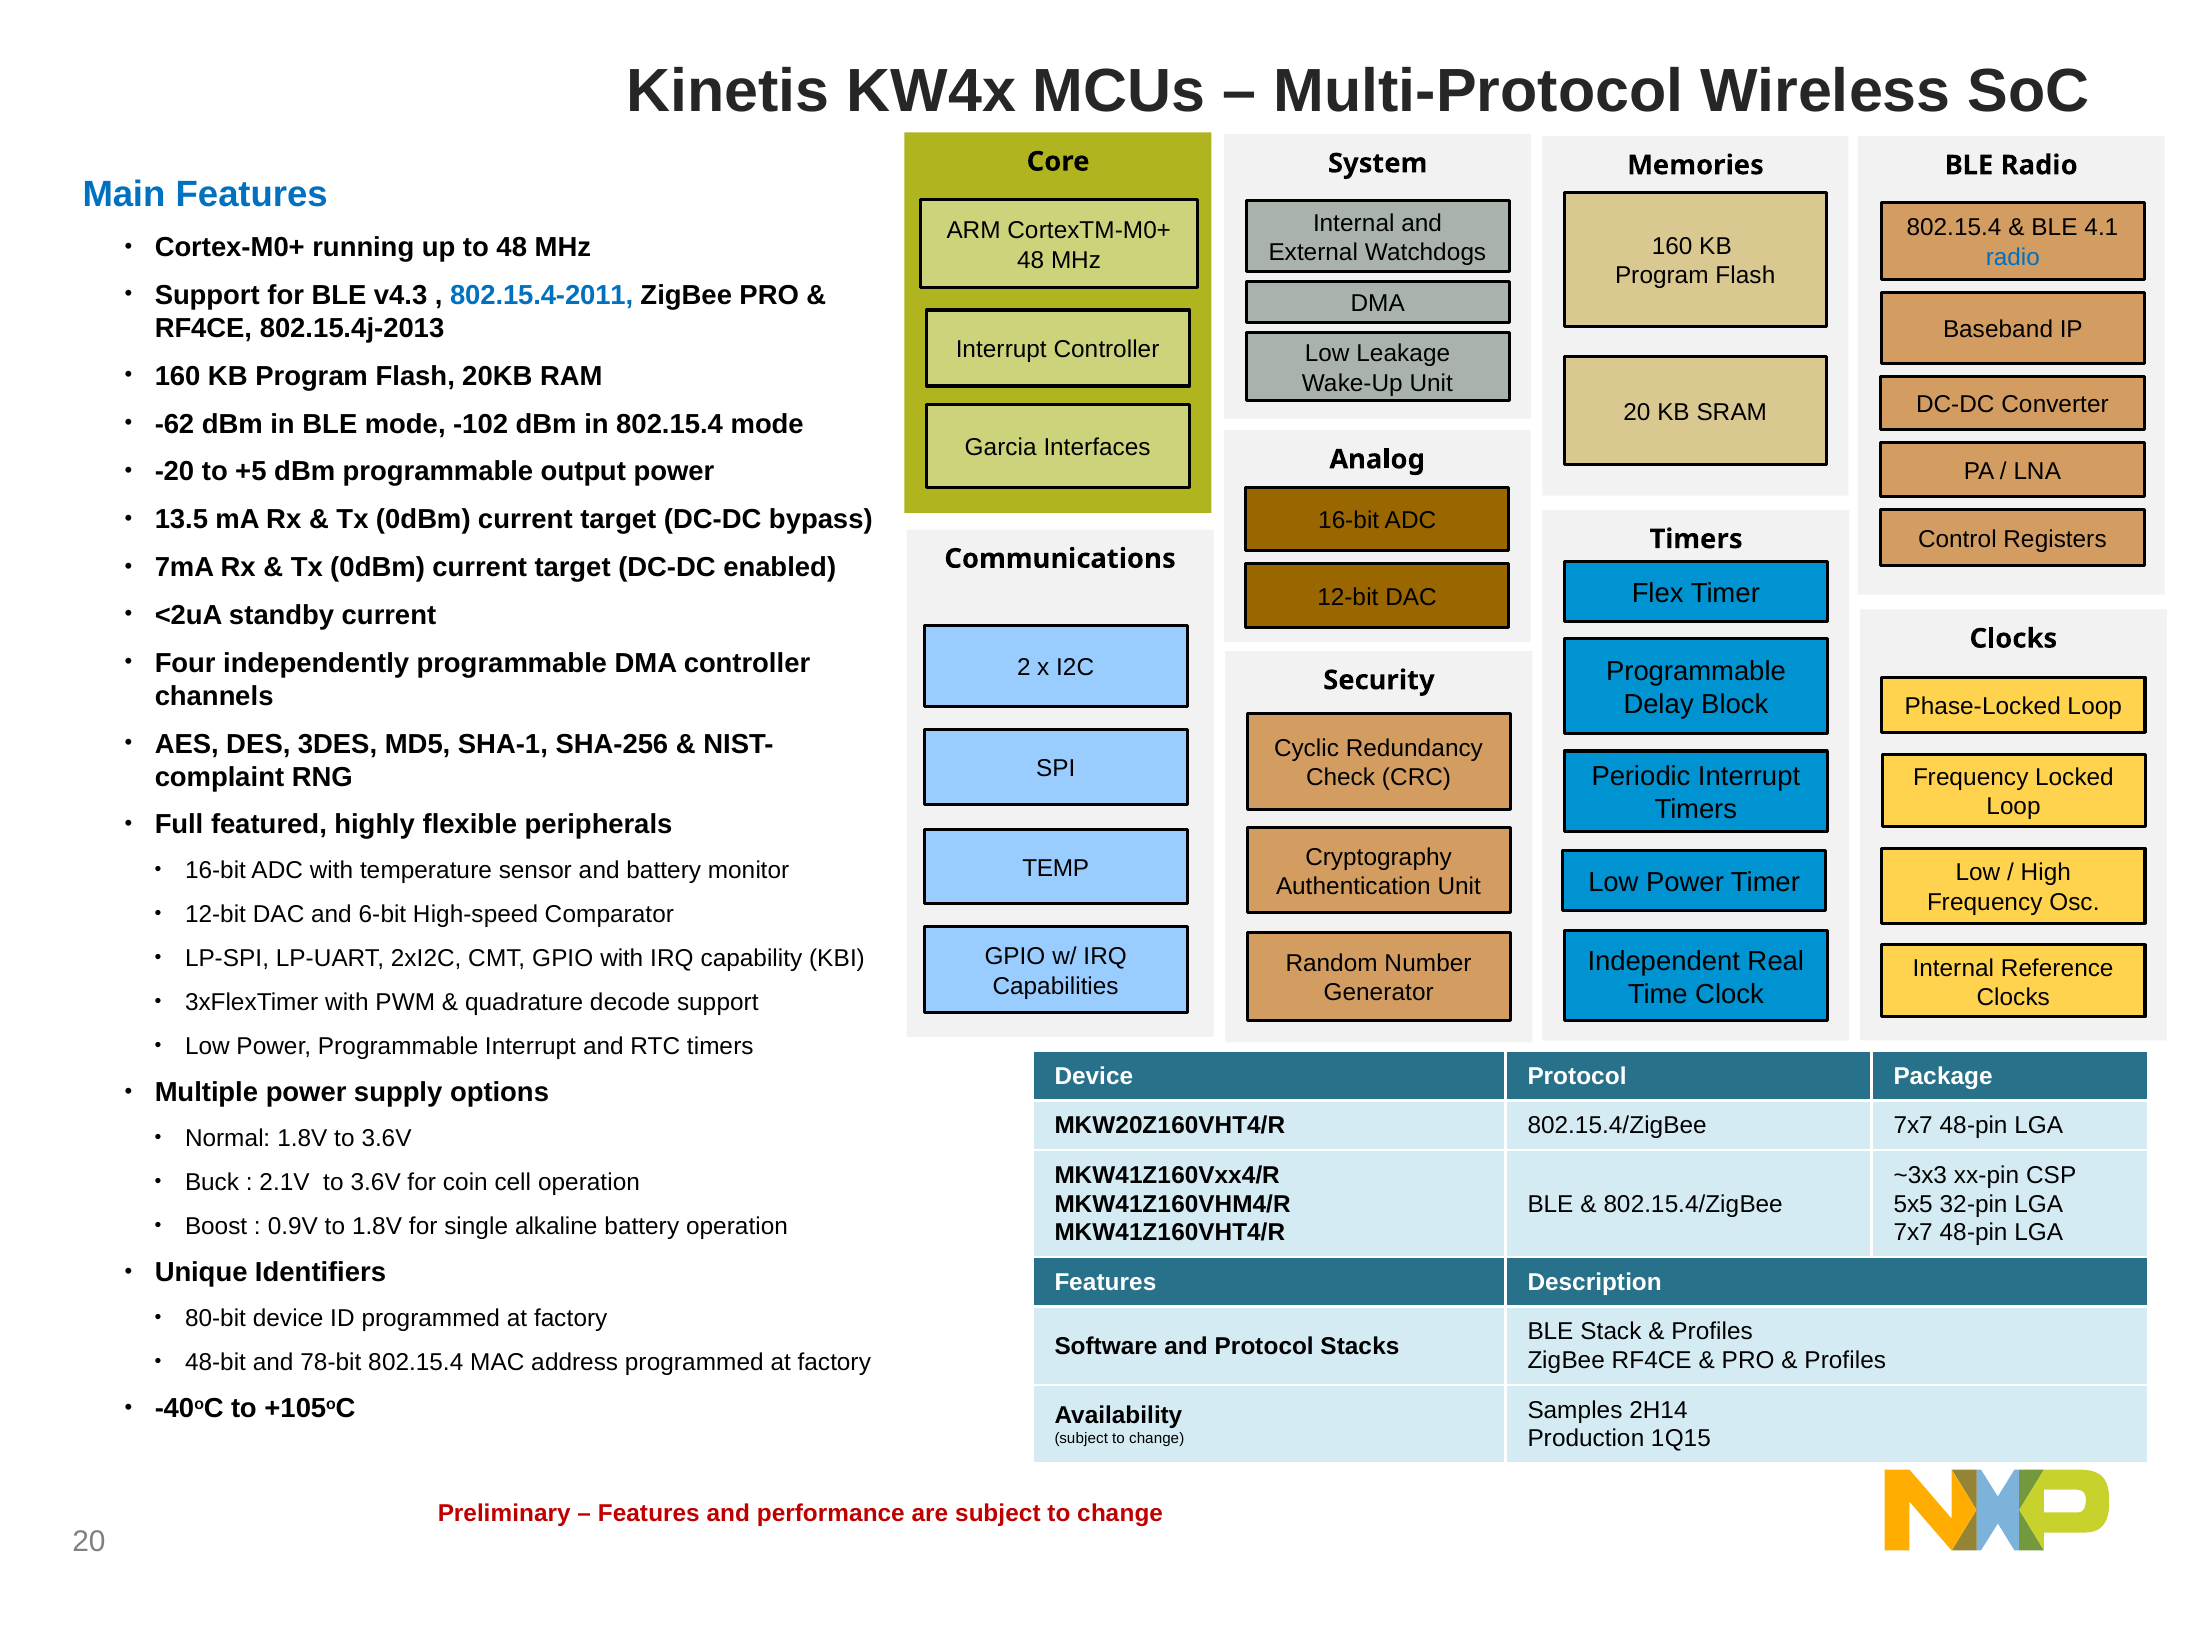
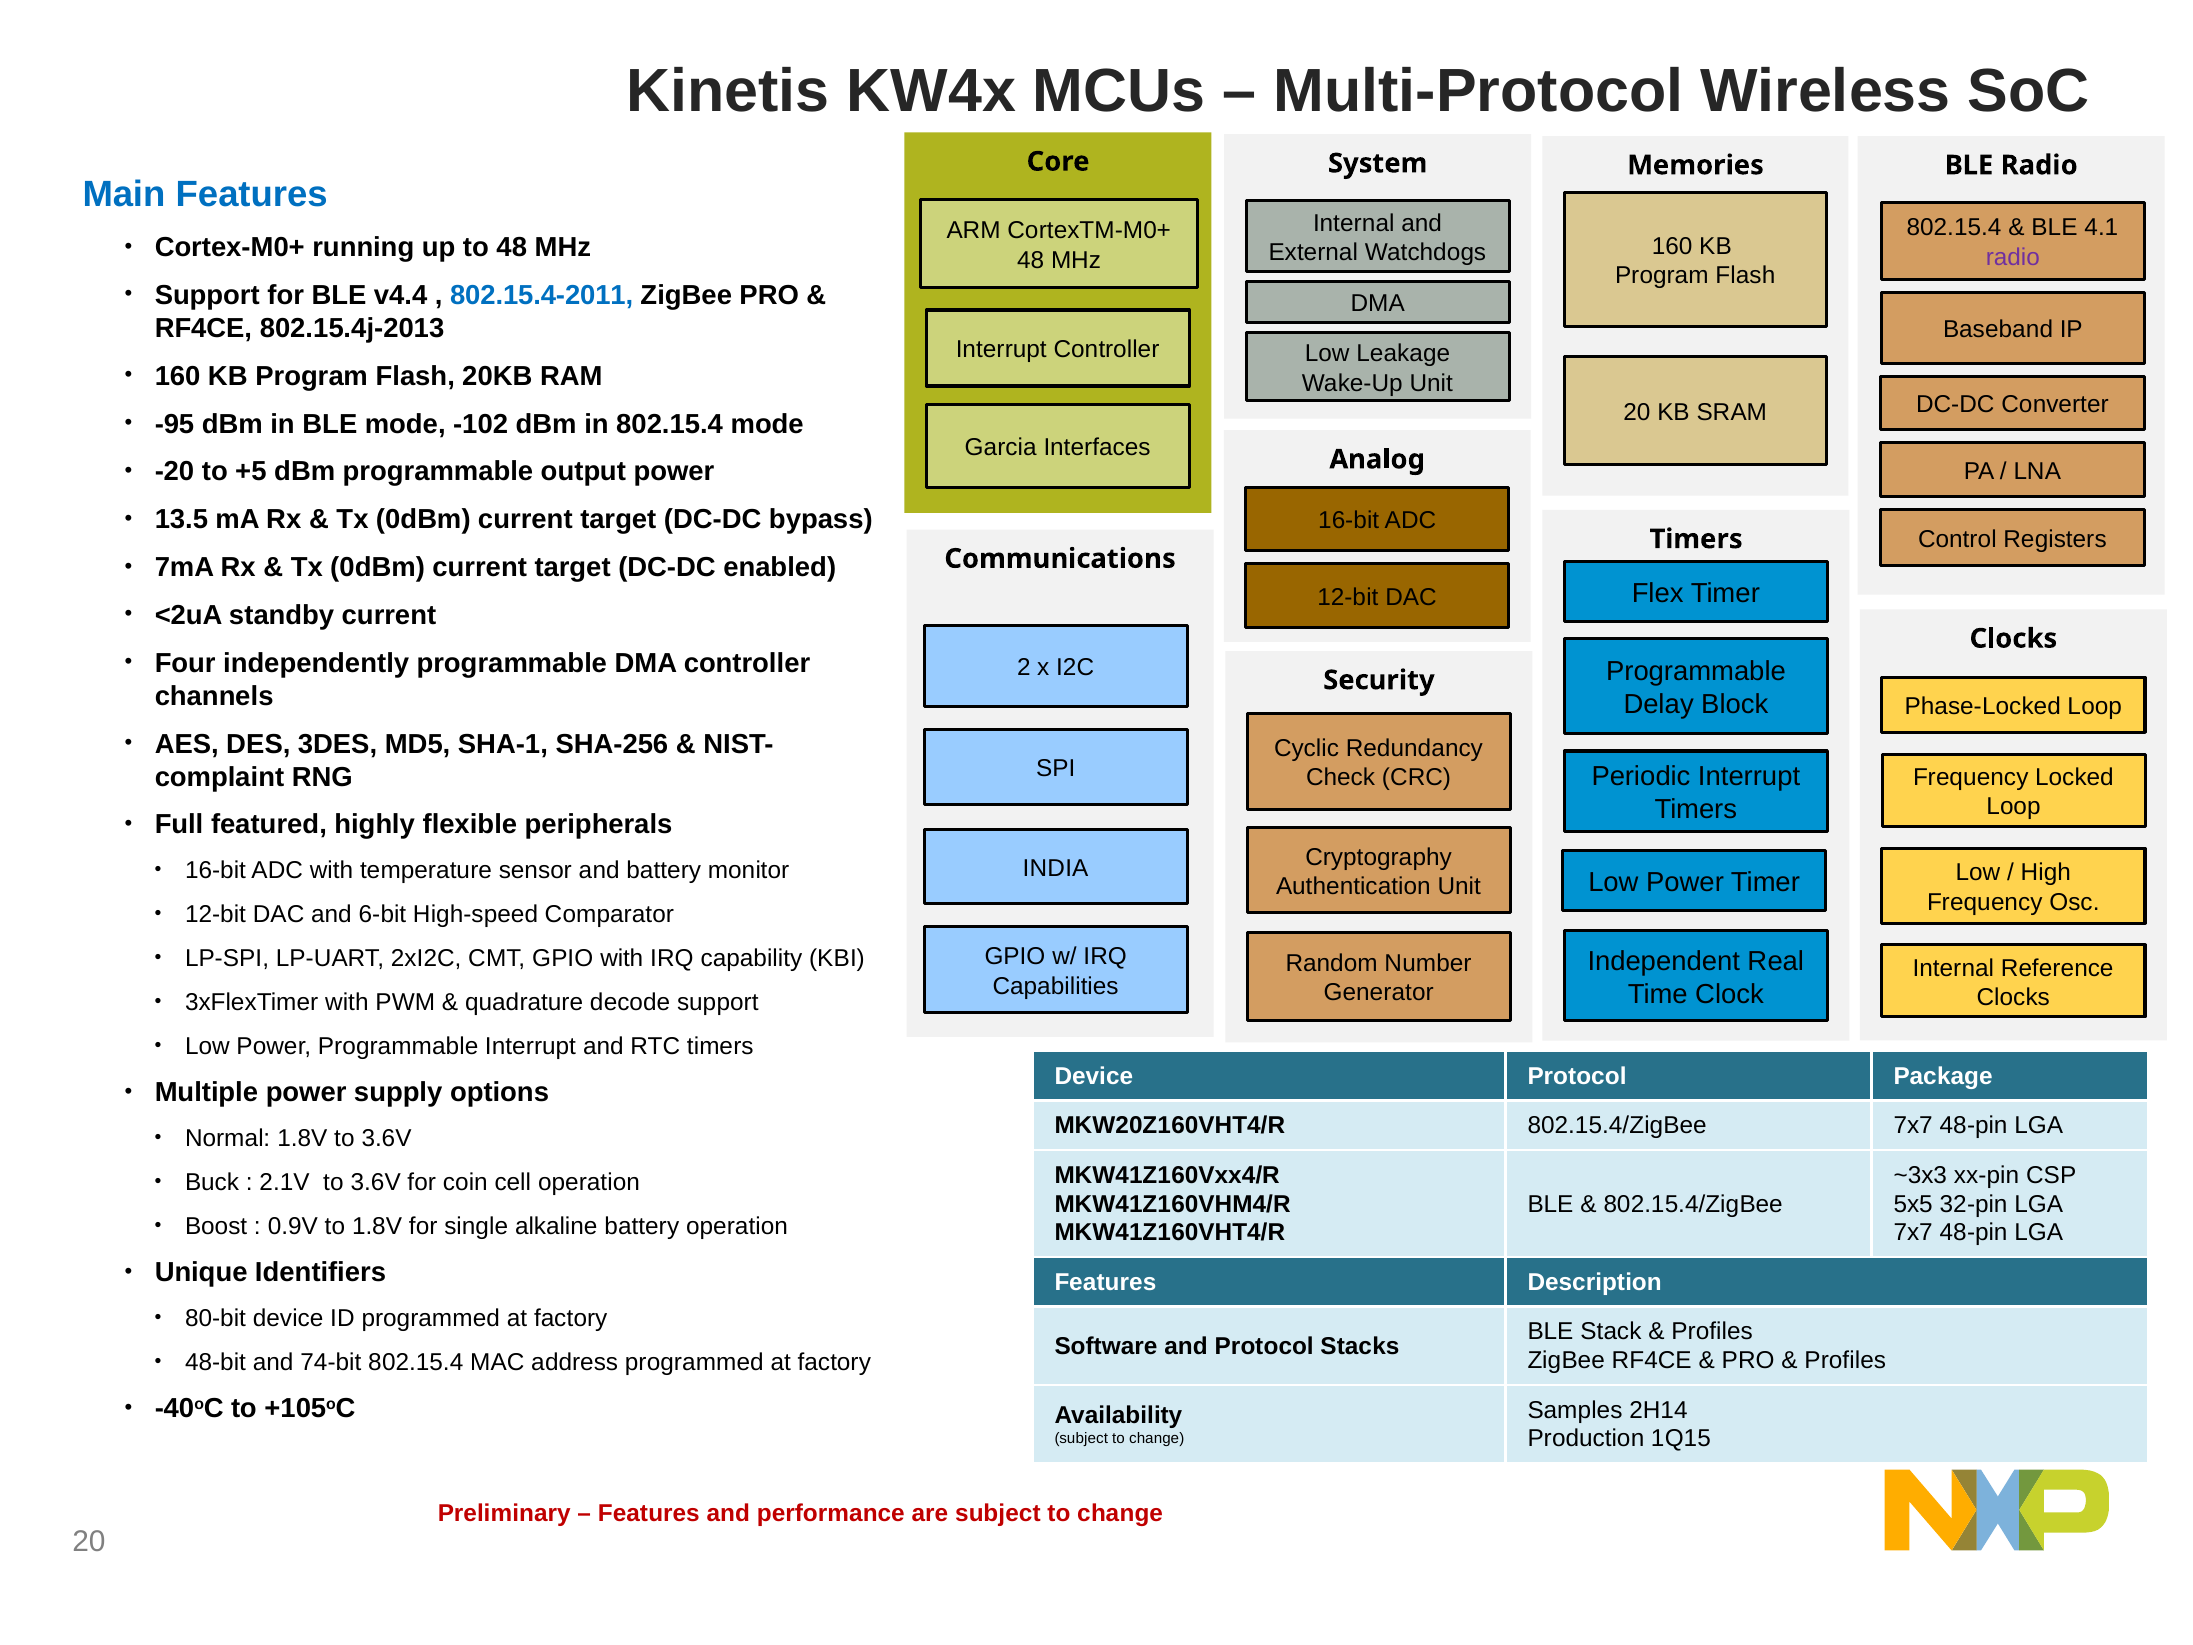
radio colour: blue -> purple (2013, 257)
v4.3: v4.3 -> v4.4 (401, 295)
-62: -62 -> -95 (175, 424)
TEMP: TEMP -> INDIA (1056, 868)
78-bit: 78-bit -> 74-bit (331, 1362)
